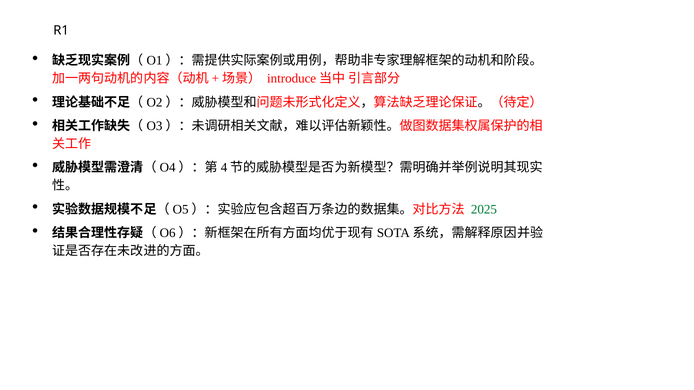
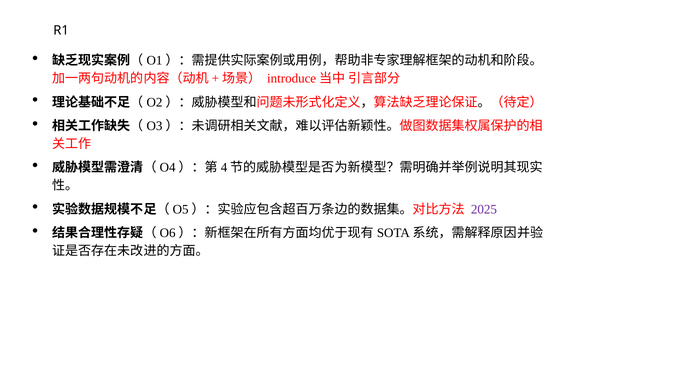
2025 colour: green -> purple (484, 209)
